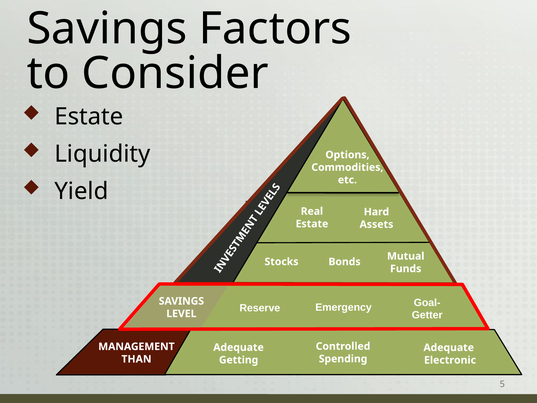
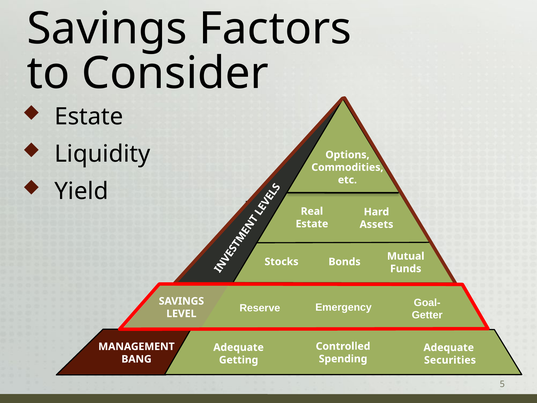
THAN: THAN -> BANG (136, 359)
Electronic: Electronic -> Securities (450, 360)
